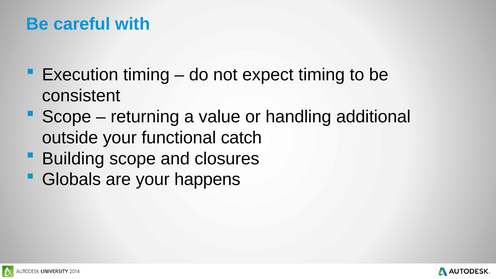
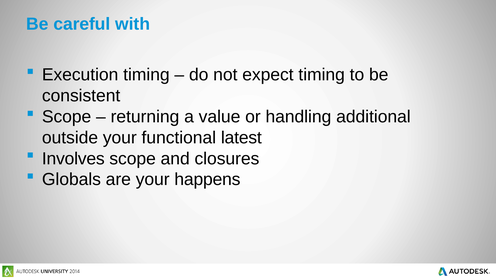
catch: catch -> latest (241, 138)
Building: Building -> Involves (73, 159)
